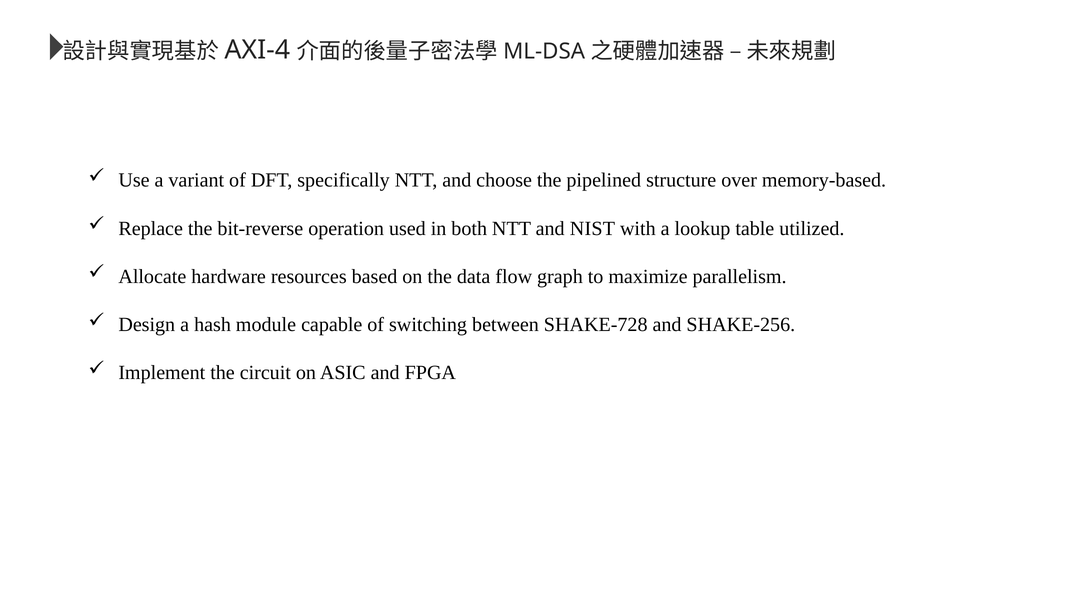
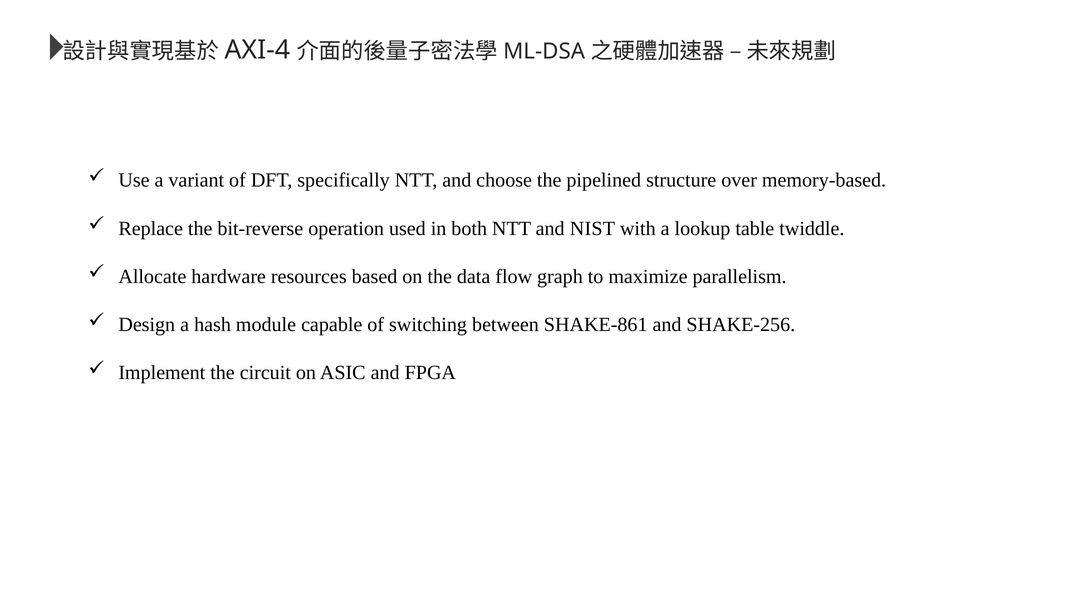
utilized: utilized -> twiddle (812, 229)
SHAKE-728: SHAKE-728 -> SHAKE-861 (596, 325)
